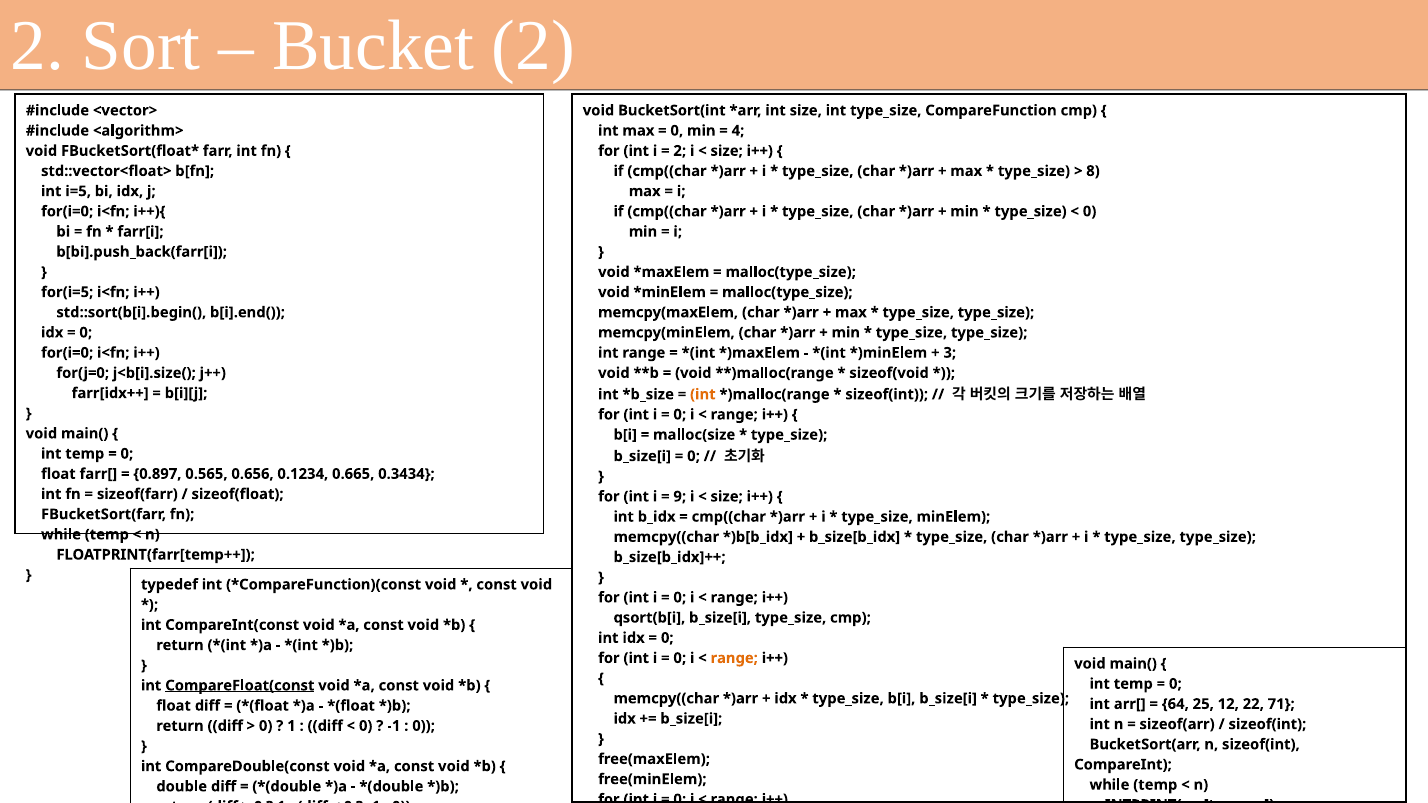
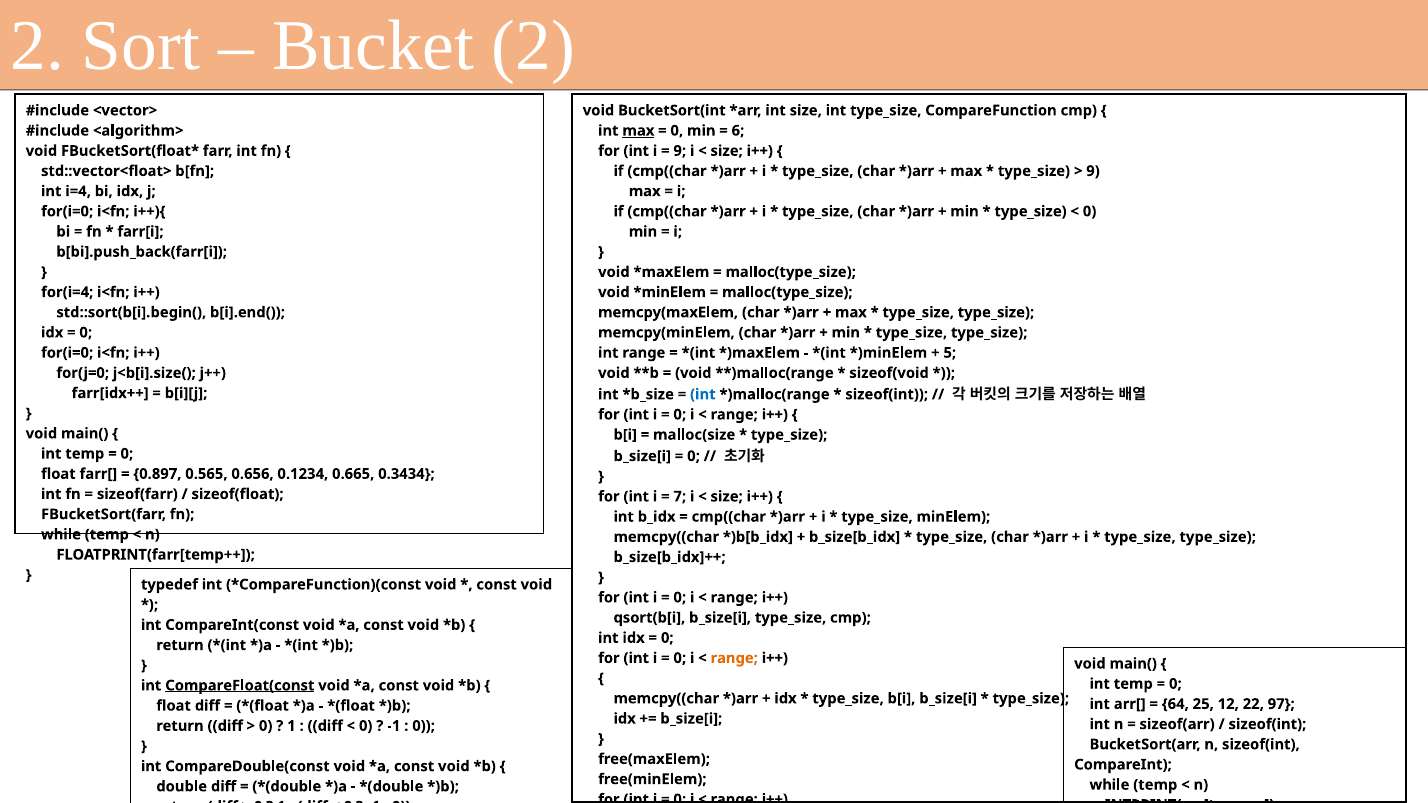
max underline: none -> present (638, 131)
4: 4 -> 6 (738, 131)
2: 2 -> 9 (680, 151)
8: 8 -> 9 (1093, 171)
i=5: i=5 -> i=4 (78, 191)
for(i=5: for(i=5 -> for(i=4 (67, 292)
3: 3 -> 5 (950, 353)
int colour: orange -> blue (703, 394)
9: 9 -> 7 (680, 497)
71: 71 -> 97 (1281, 704)
